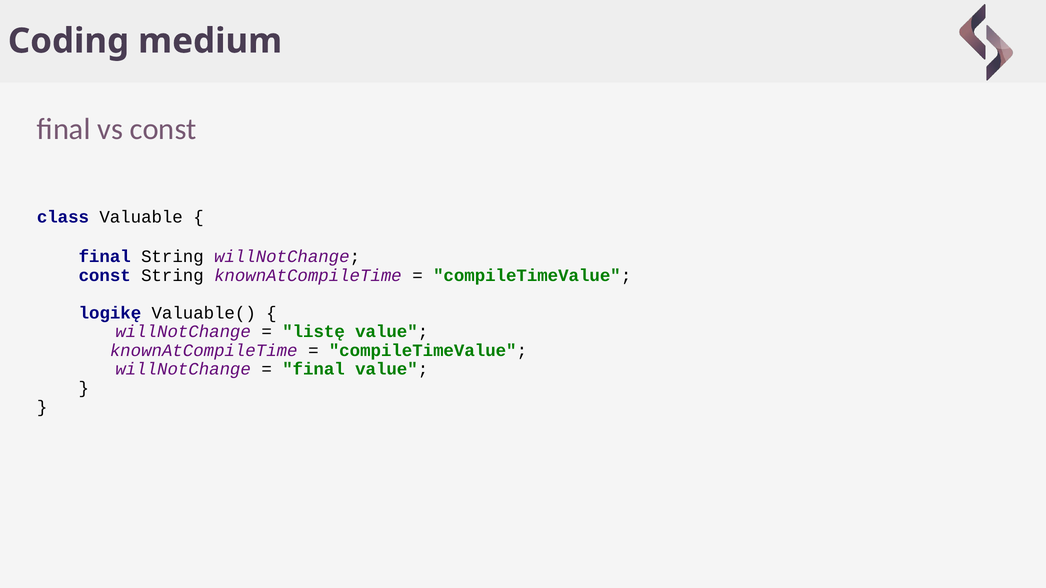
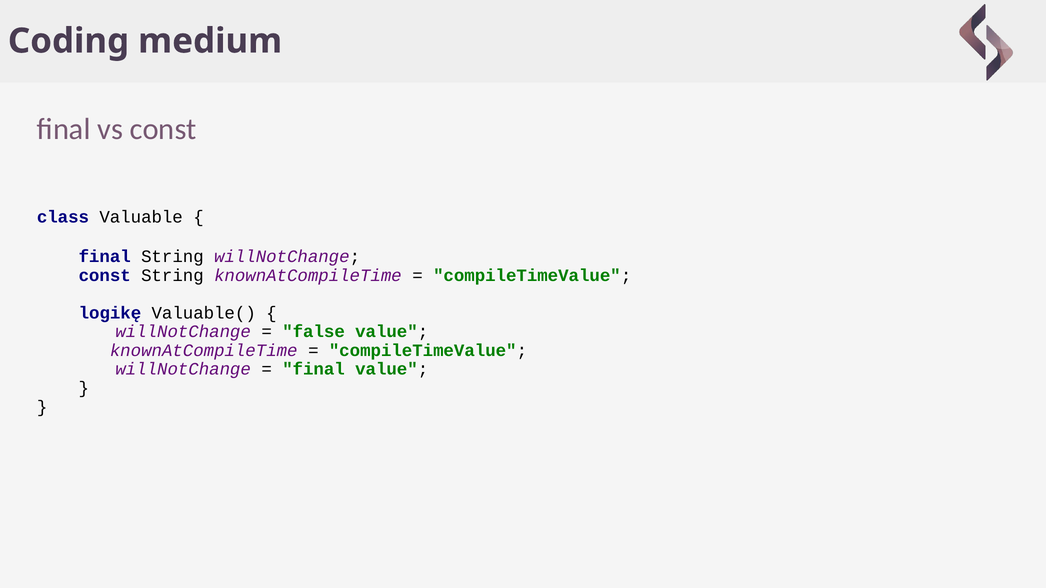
listę: listę -> false (314, 332)
